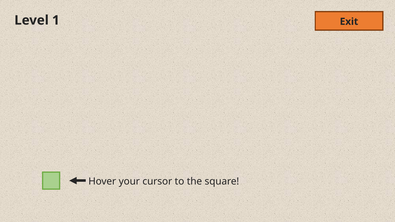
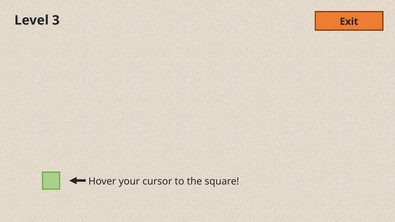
1: 1 -> 3 (56, 20)
